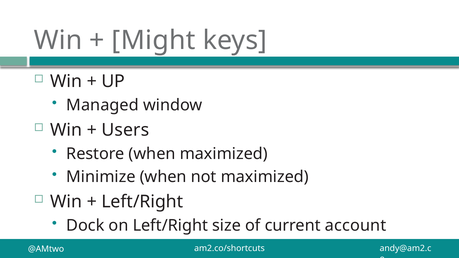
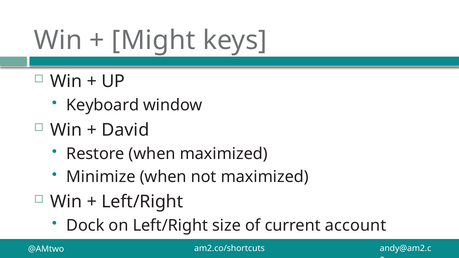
Managed: Managed -> Keyboard (103, 105)
Users: Users -> David (125, 130)
